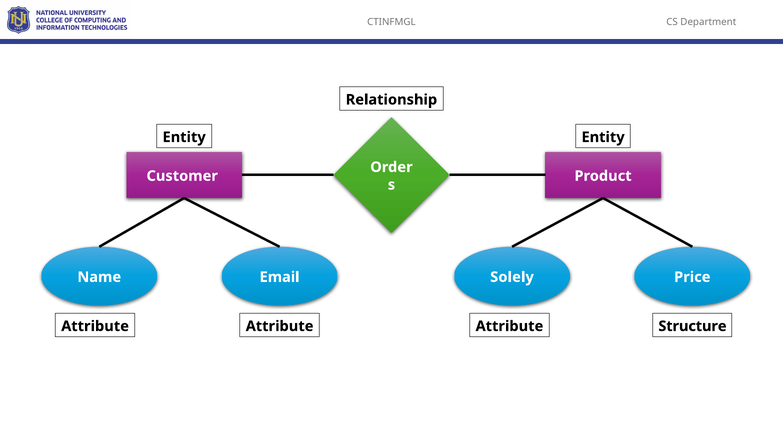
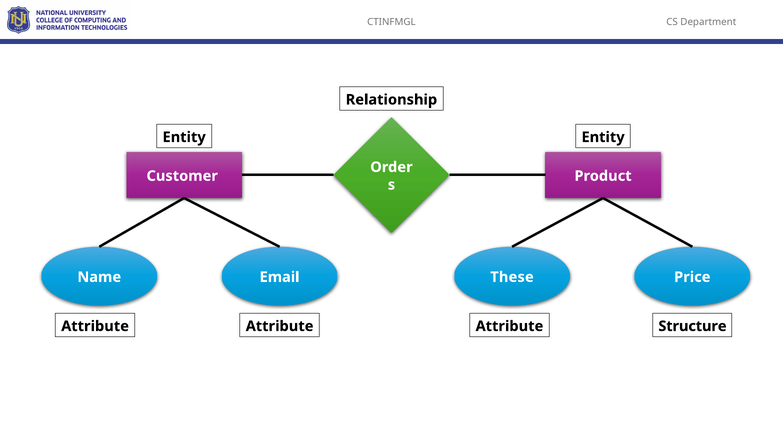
Solely: Solely -> These (512, 277)
